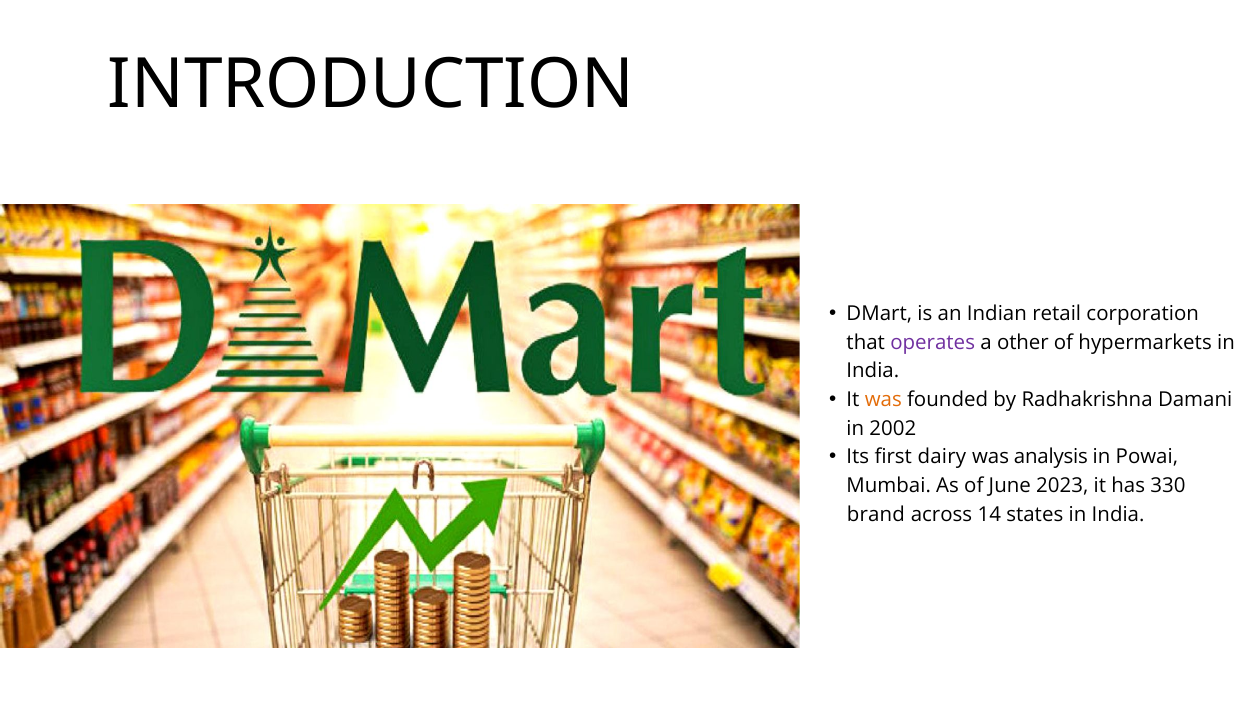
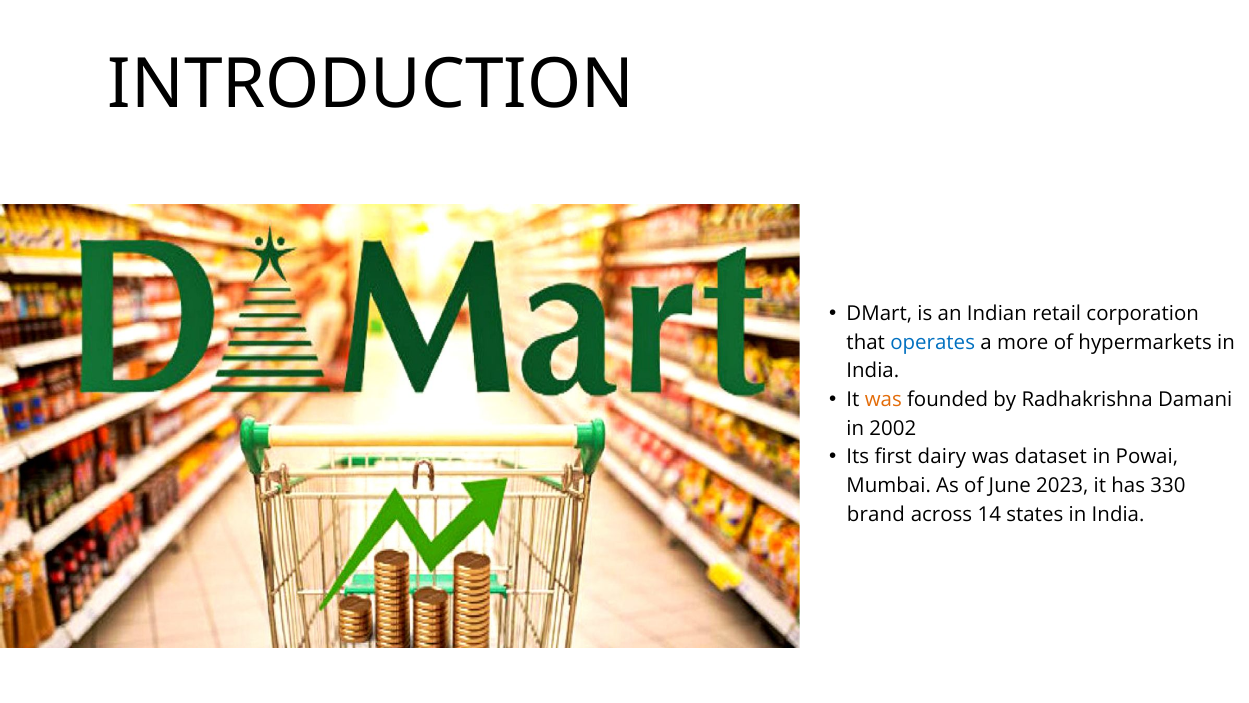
operates colour: purple -> blue (933, 342)
other: other -> more (1023, 342)
analysis: analysis -> dataset (1051, 457)
